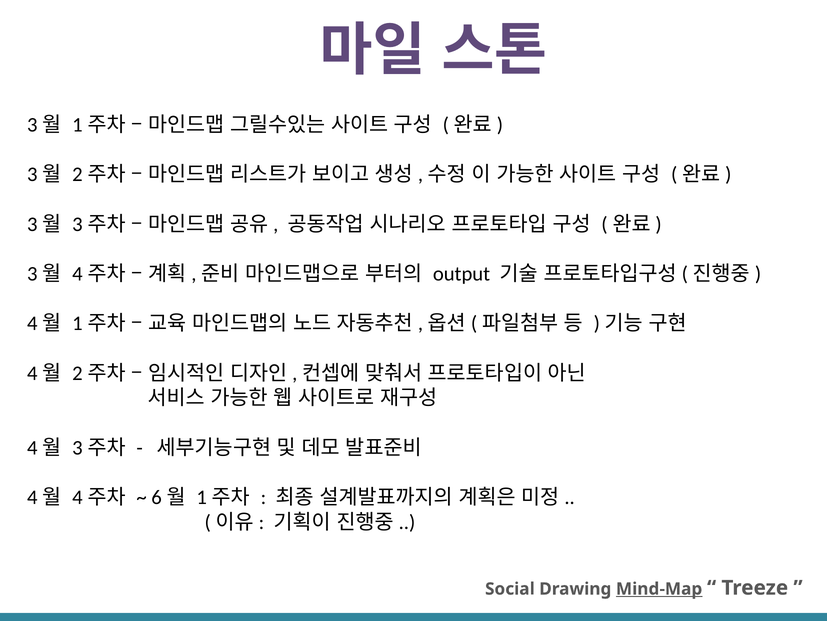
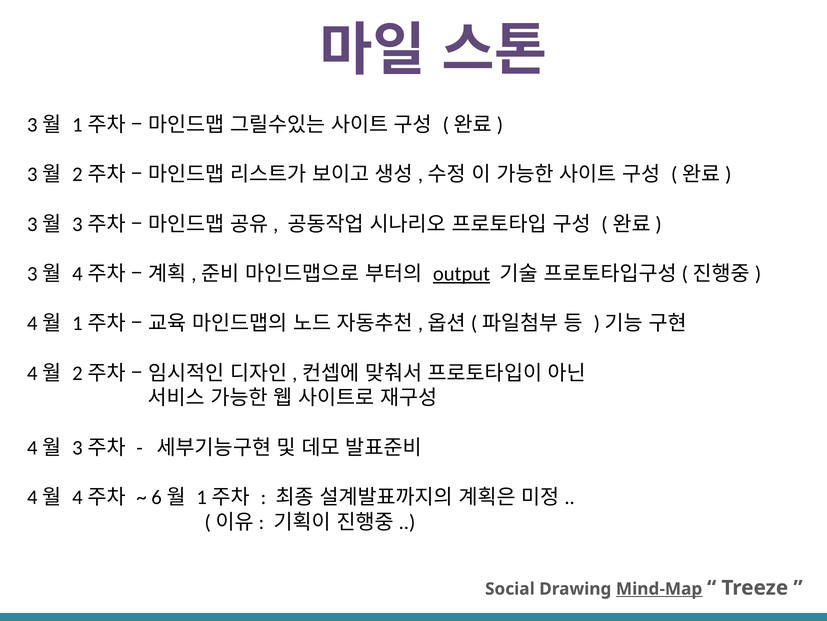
output underline: none -> present (461, 274)
